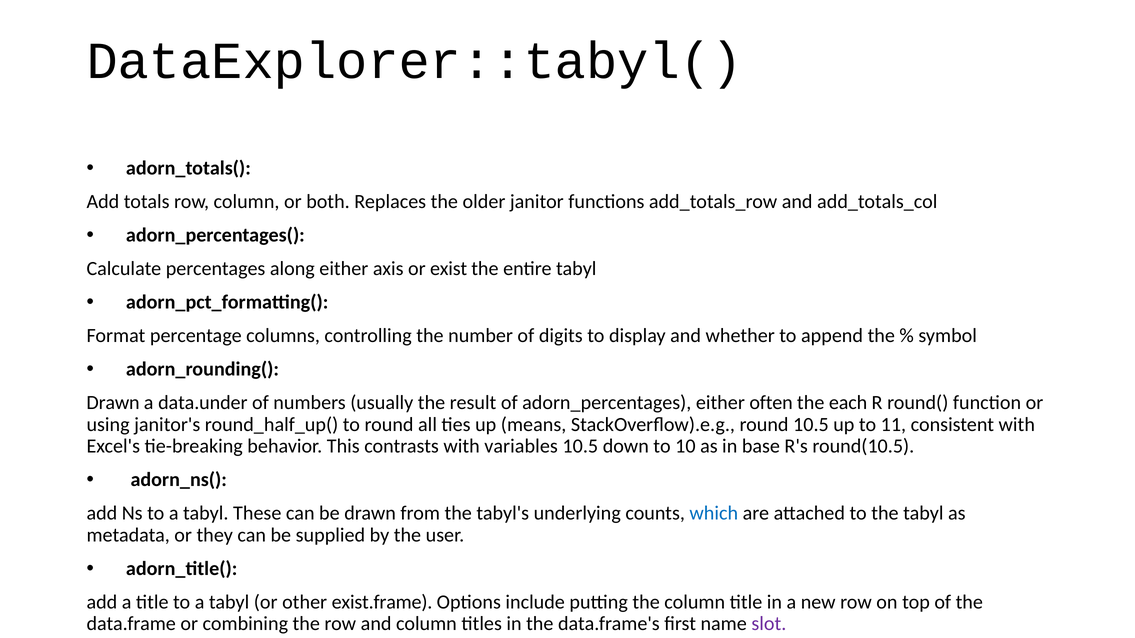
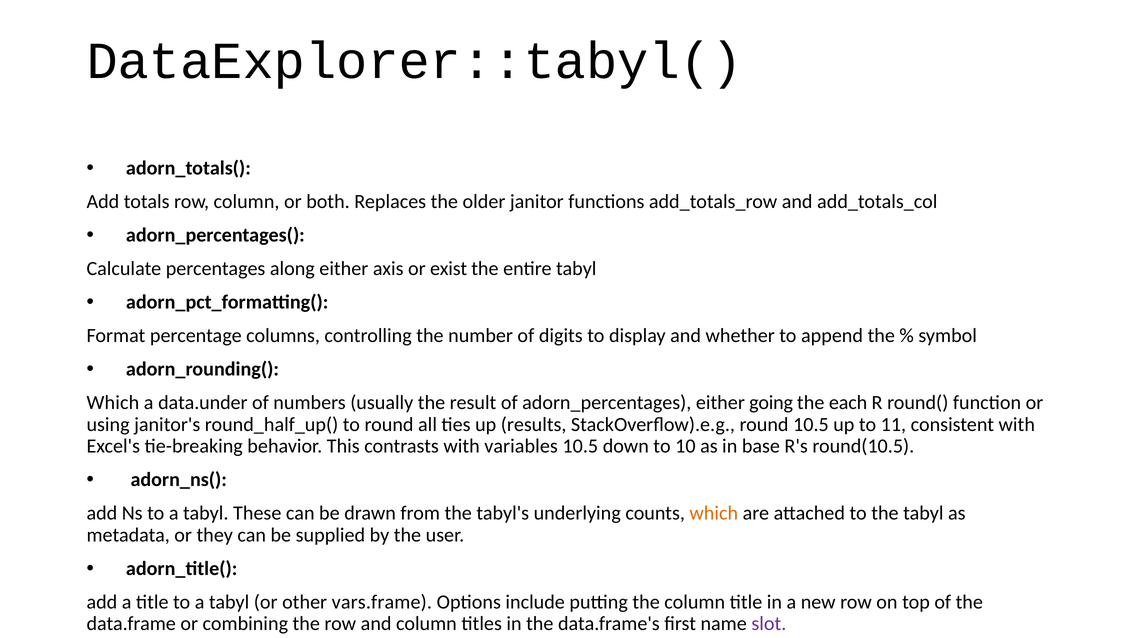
Drawn: Drawn -> Which (113, 403)
often: often -> going (771, 403)
means: means -> results (534, 425)
which colour: blue -> orange (714, 514)
exist.frame: exist.frame -> vars.frame (382, 602)
